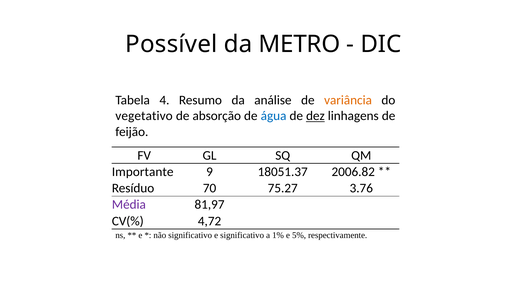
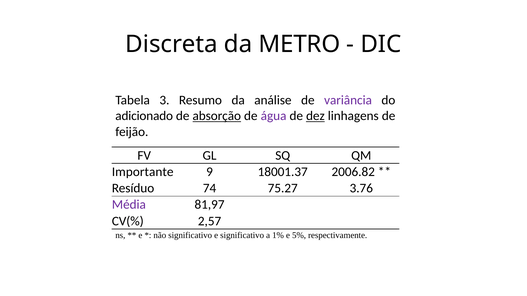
Possível: Possível -> Discreta (172, 44)
4: 4 -> 3 (164, 100)
variância colour: orange -> purple (348, 100)
vegetativo: vegetativo -> adicionado (144, 116)
absorção underline: none -> present (217, 116)
água colour: blue -> purple (274, 116)
18051.37: 18051.37 -> 18001.37 (283, 172)
70: 70 -> 74 (210, 189)
4,72: 4,72 -> 2,57 (210, 221)
